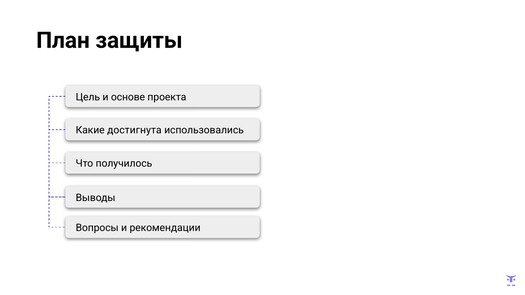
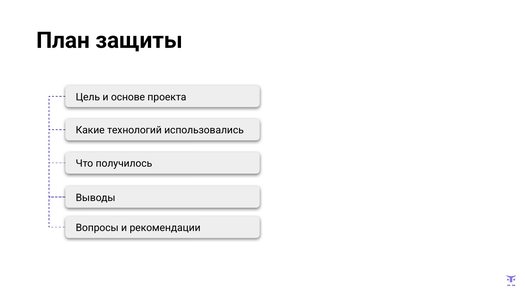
достигнута: достигнута -> технологий (134, 130)
